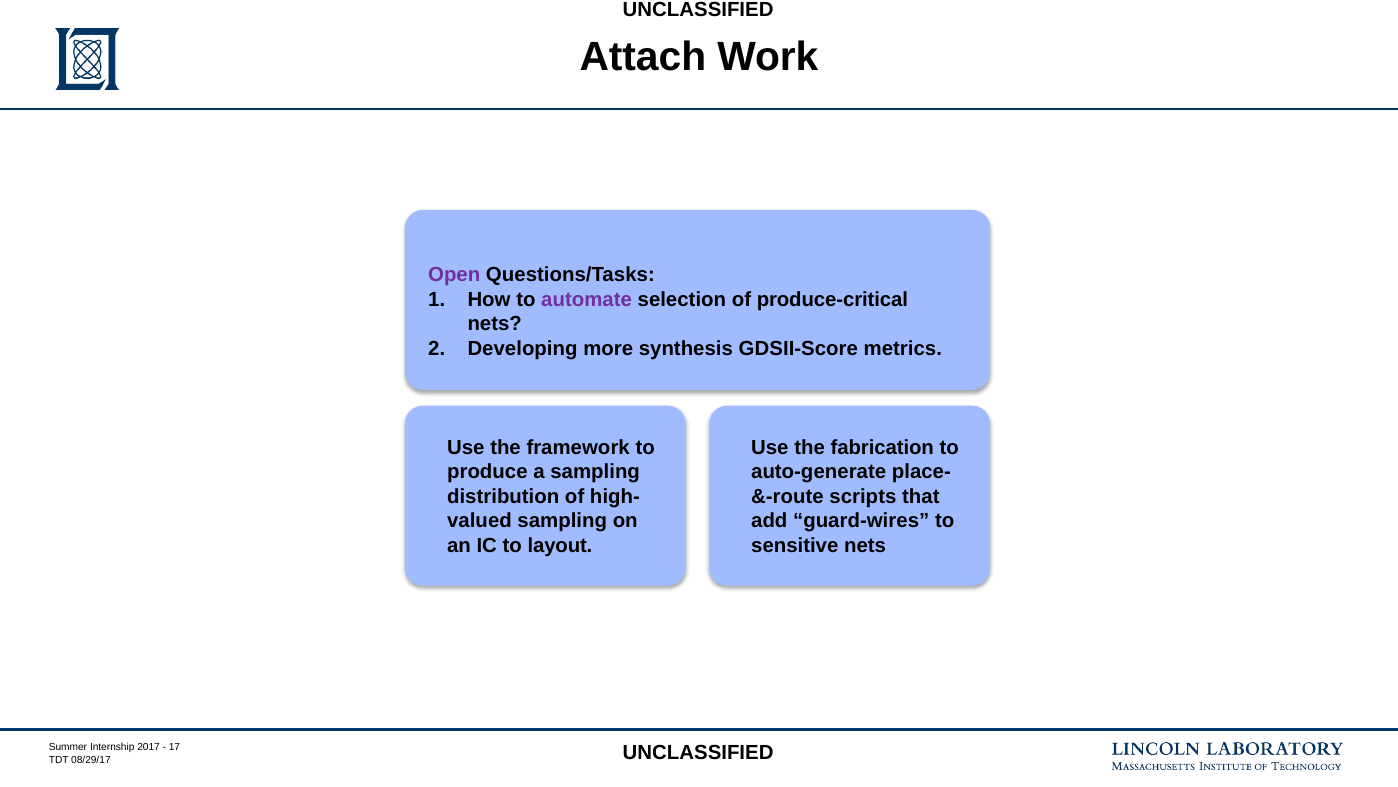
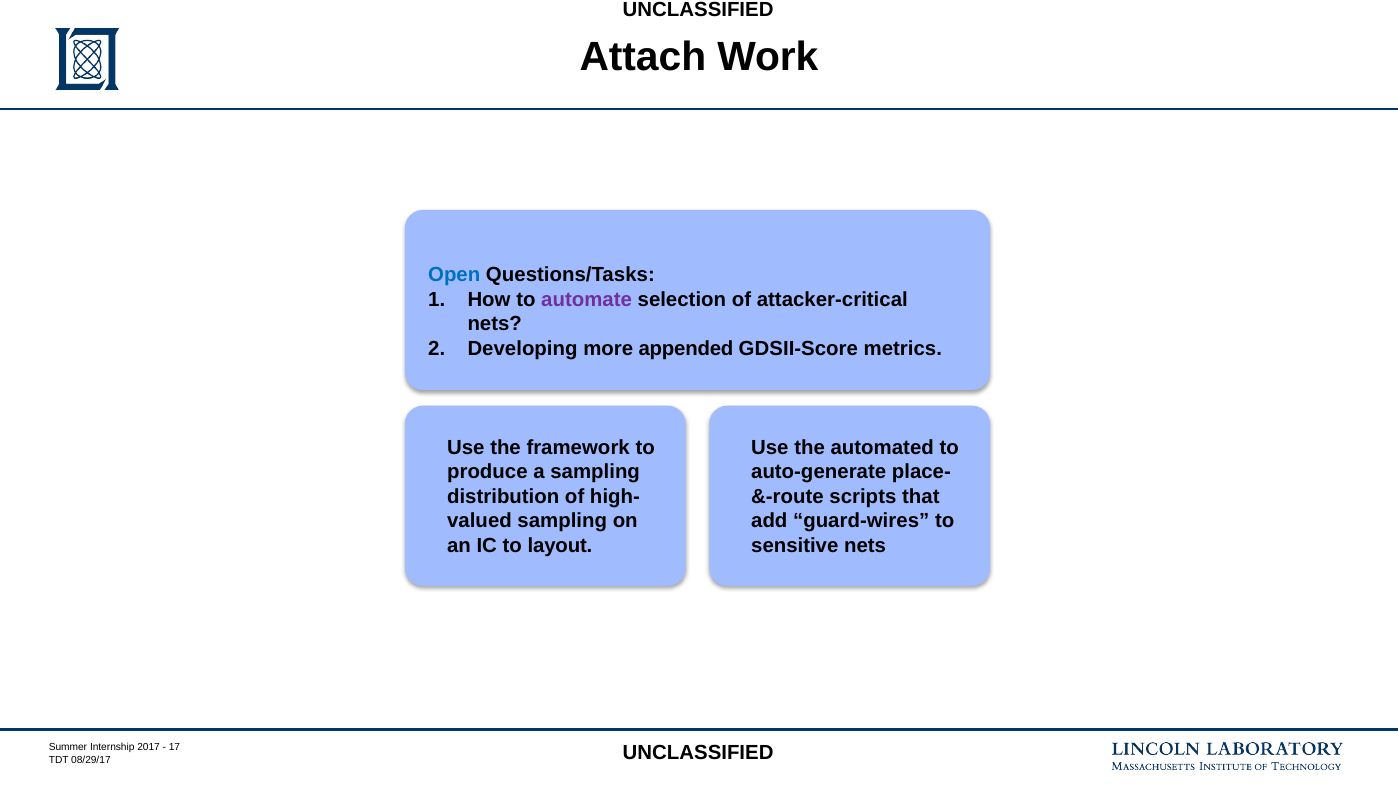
Open colour: purple -> blue (454, 275)
produce-critical: produce-critical -> attacker-critical (832, 300)
synthesis: synthesis -> appended (686, 349)
fabrication: fabrication -> automated (882, 447)
